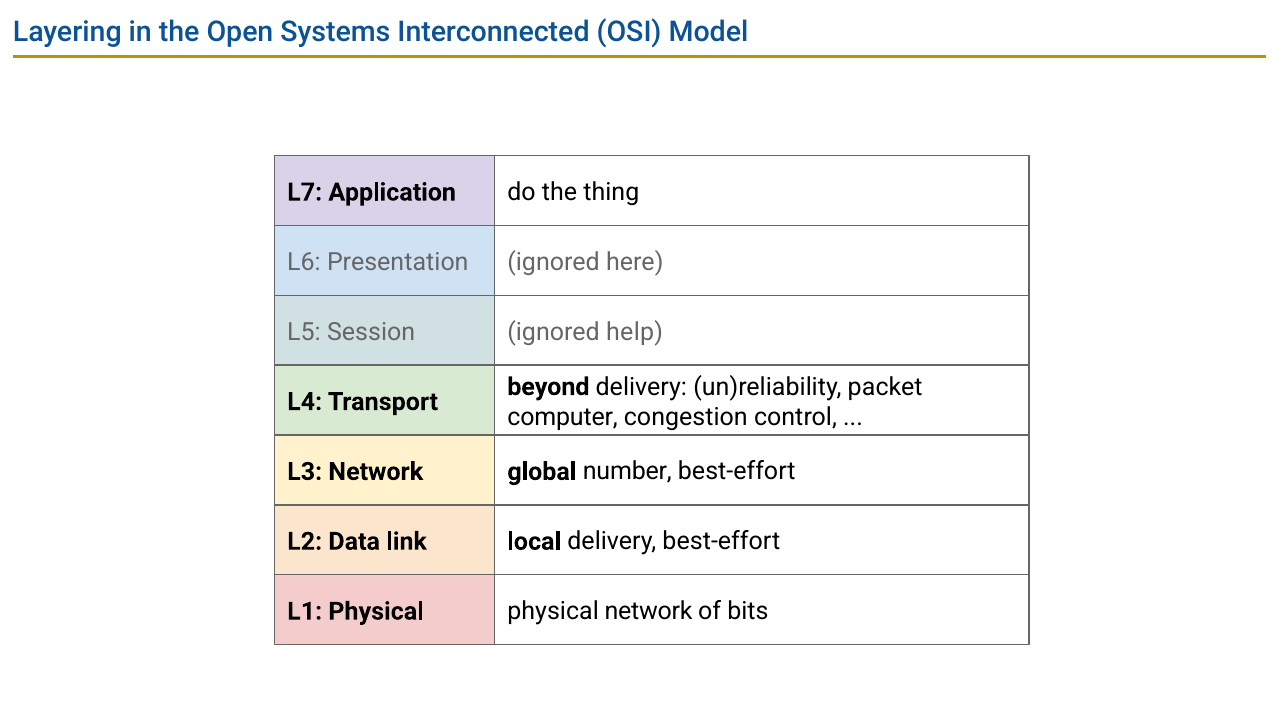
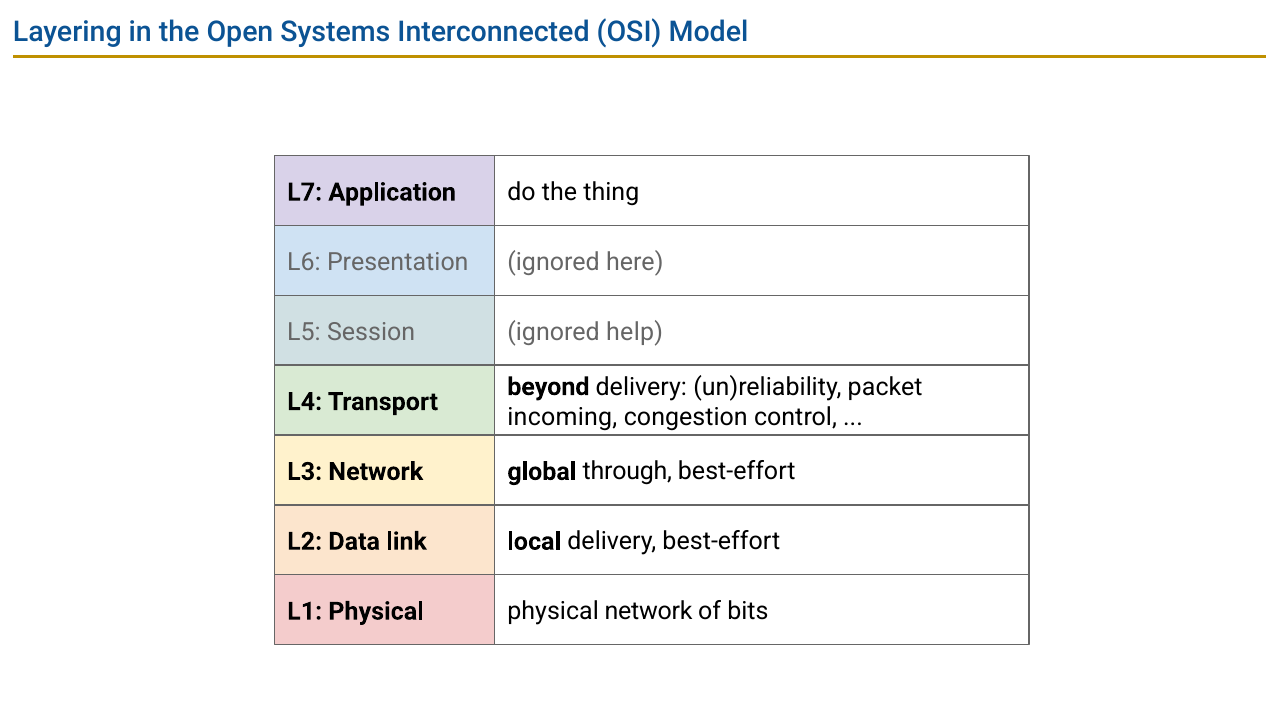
computer: computer -> incoming (562, 416)
number: number -> through (627, 471)
